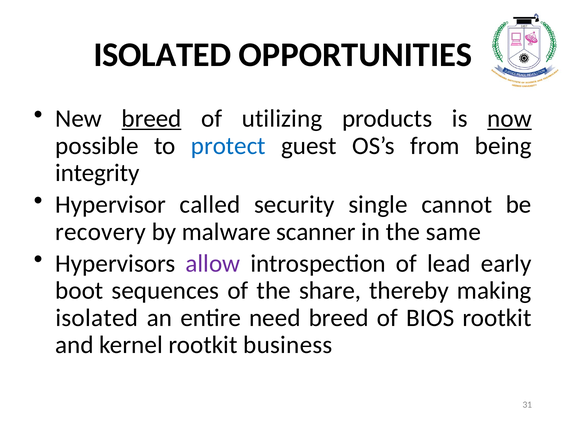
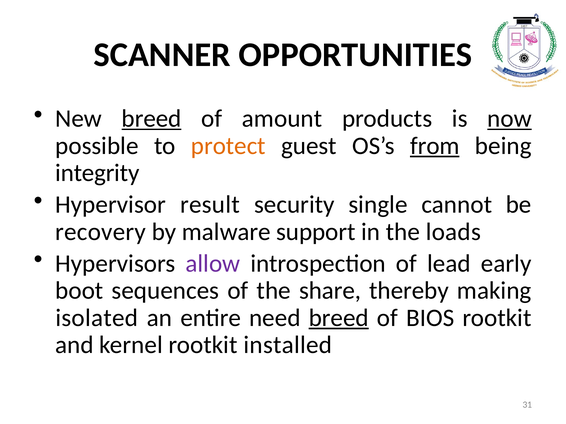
ISOLATED: ISOLATED -> SCANNER (162, 55)
utilizing: utilizing -> amount (282, 119)
protect colour: blue -> orange (228, 146)
from underline: none -> present (435, 146)
called: called -> result (210, 205)
scanner: scanner -> support (316, 232)
same: same -> loads (453, 232)
breed underline: none -> present (339, 318)
business: business -> installed (288, 345)
